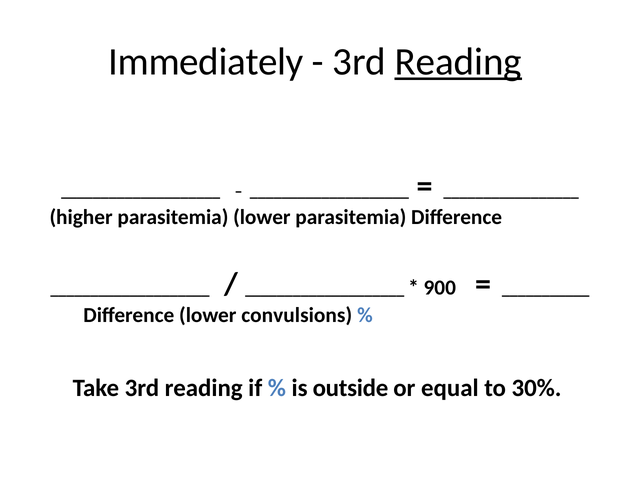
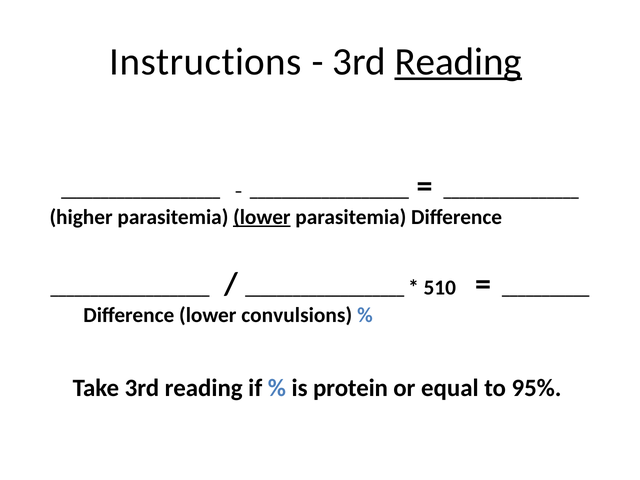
Immediately: Immediately -> Instructions (206, 62)
lower underline: none -> present (262, 217)
900: 900 -> 510 (440, 288)
outside: outside -> protein (350, 388)
30%: 30% -> 95% (537, 388)
